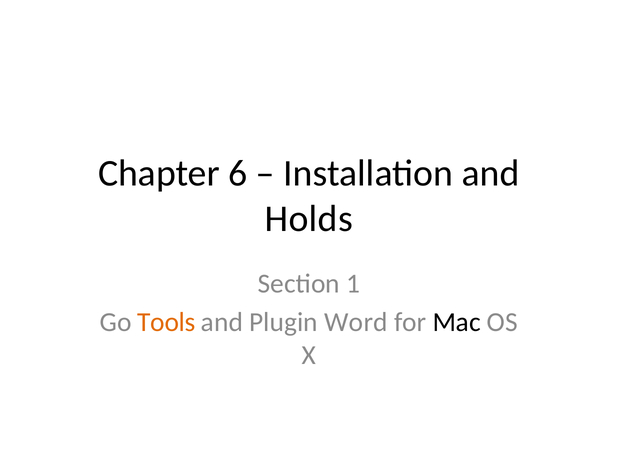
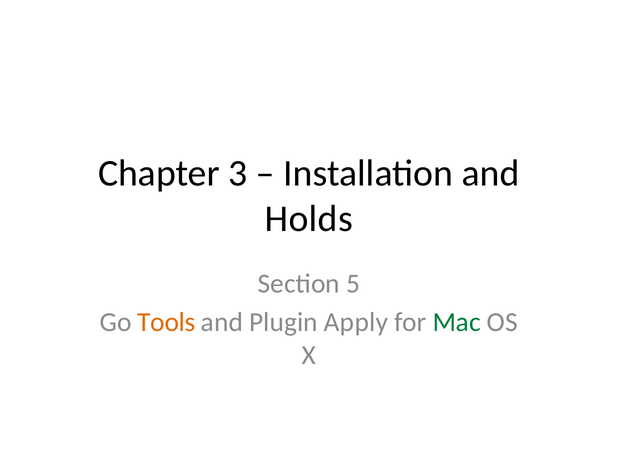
6: 6 -> 3 (238, 174)
1: 1 -> 5 (353, 284)
Word: Word -> Apply (356, 323)
Mac colour: black -> green (457, 323)
